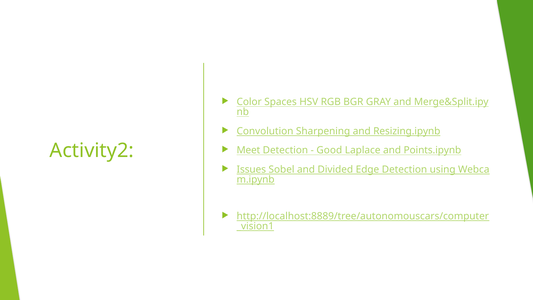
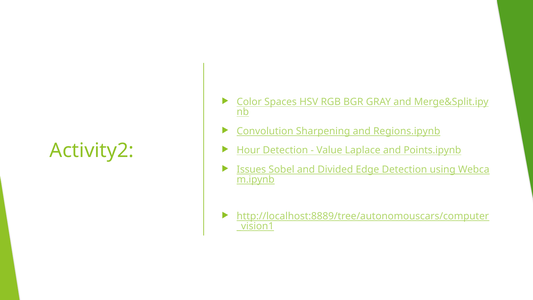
Resizing.ipynb: Resizing.ipynb -> Regions.ipynb (407, 131)
Meet: Meet -> Hour (248, 150)
Good: Good -> Value (329, 150)
